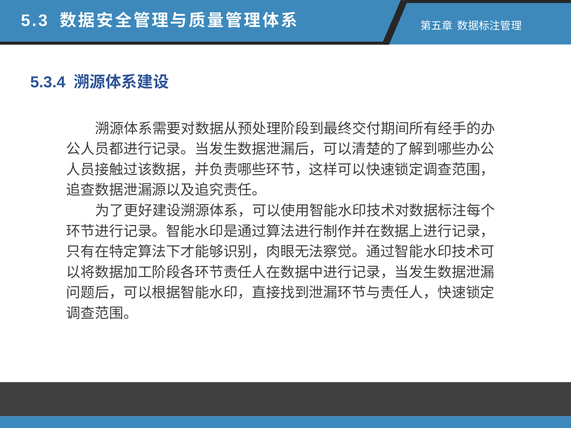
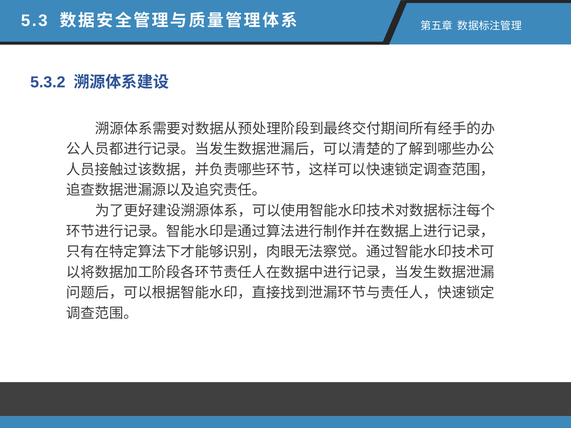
5.3.4: 5.3.4 -> 5.3.2 (48, 82)
